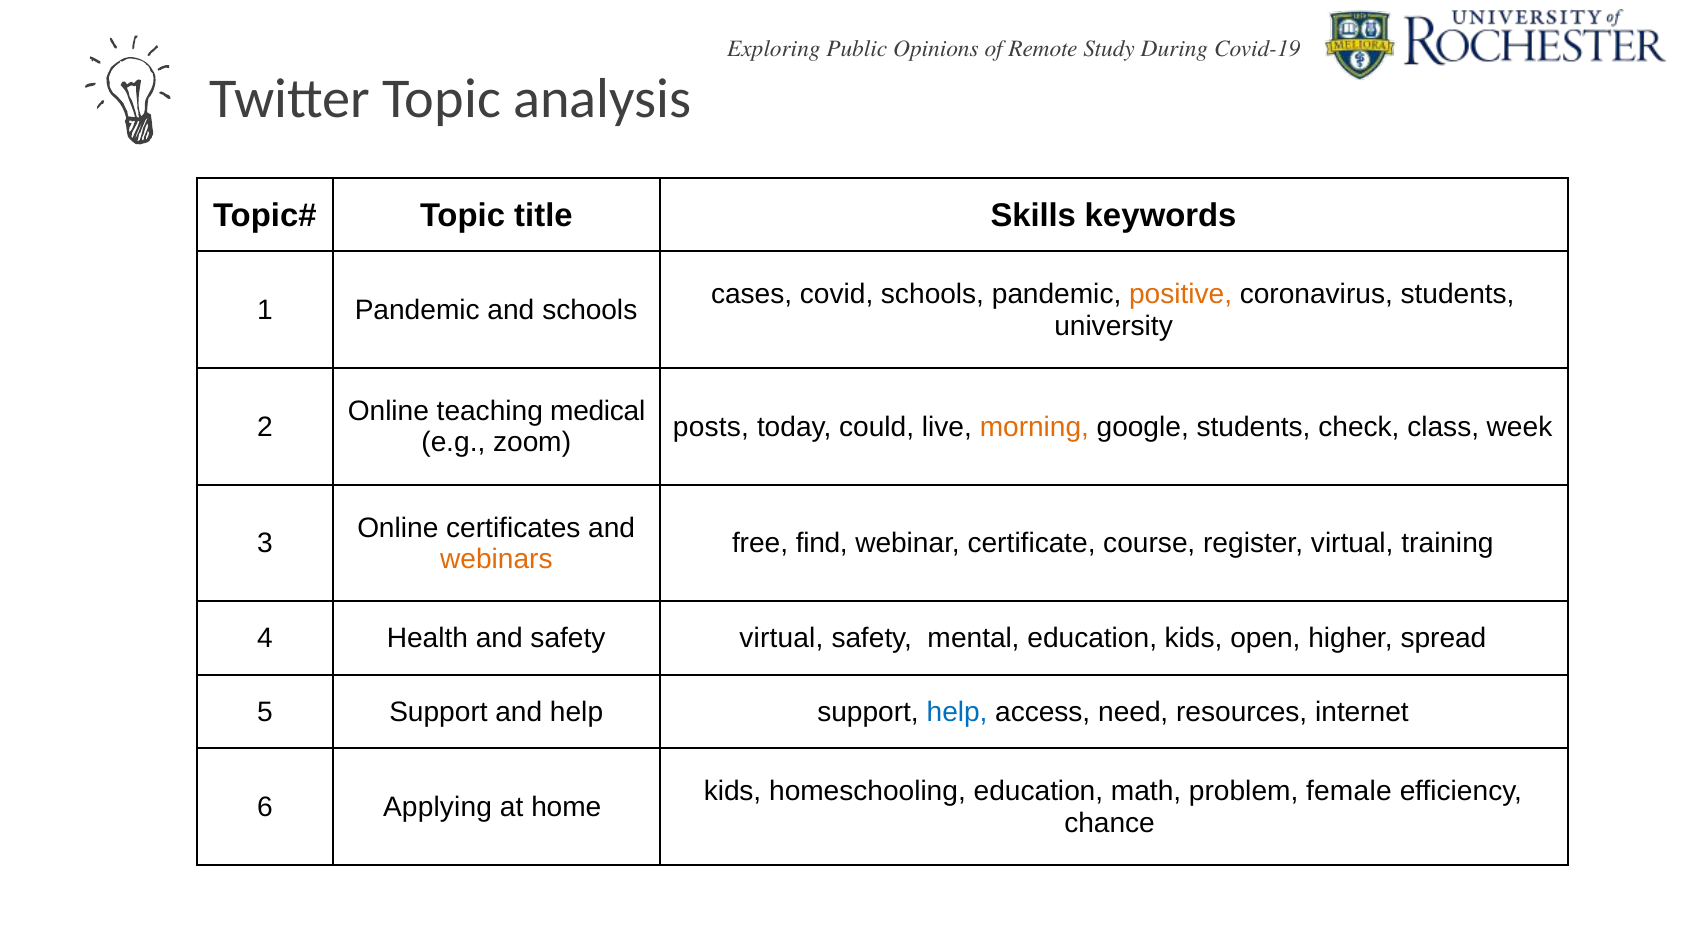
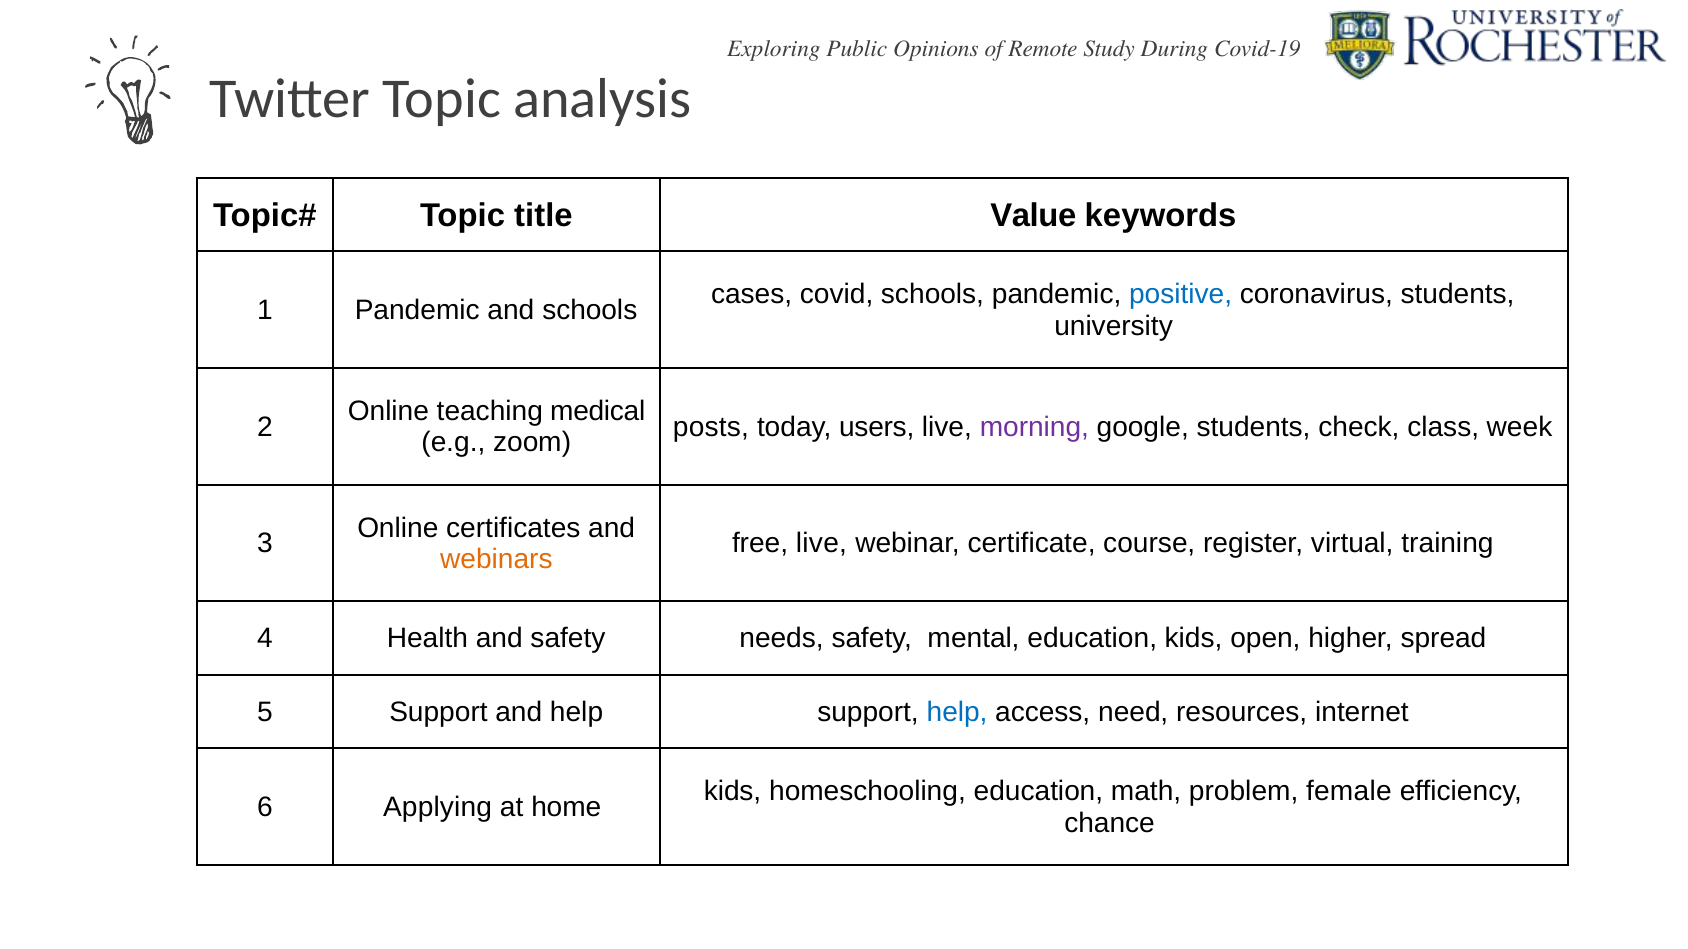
Skills: Skills -> Value (1033, 215)
positive colour: orange -> blue (1181, 295)
could: could -> users (877, 427)
morning colour: orange -> purple (1034, 427)
free find: find -> live (821, 544)
safety virtual: virtual -> needs (782, 639)
